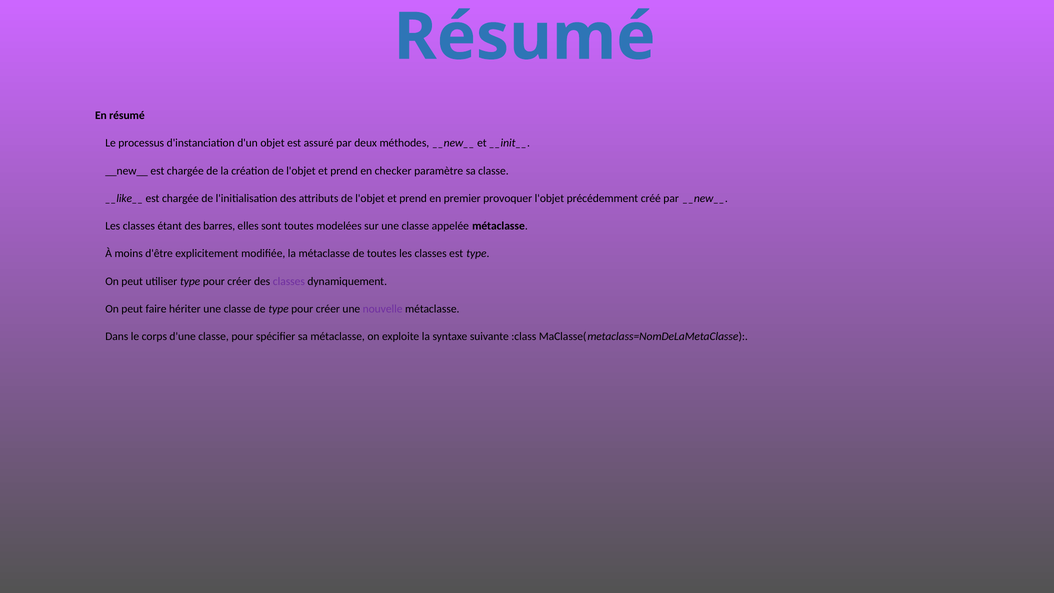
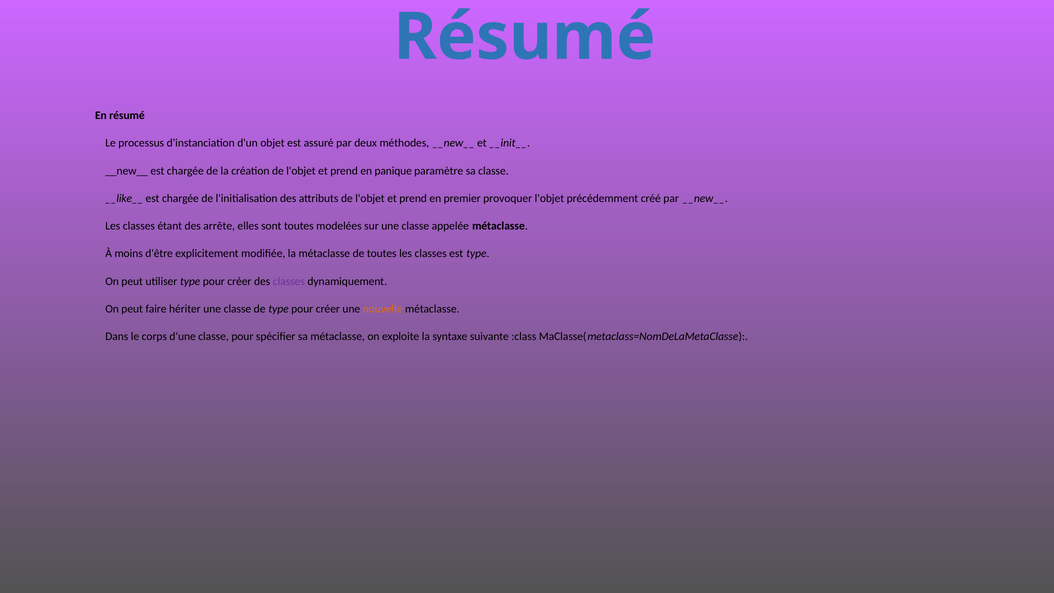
checker: checker -> panique (393, 171)
barres: barres -> arrête (219, 226)
nouvelle colour: purple -> orange (383, 309)
